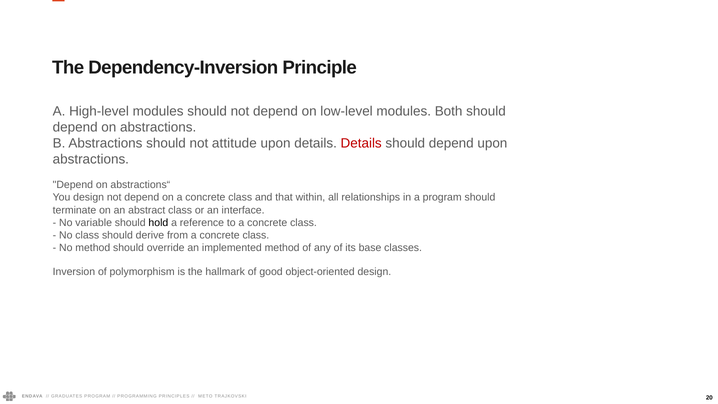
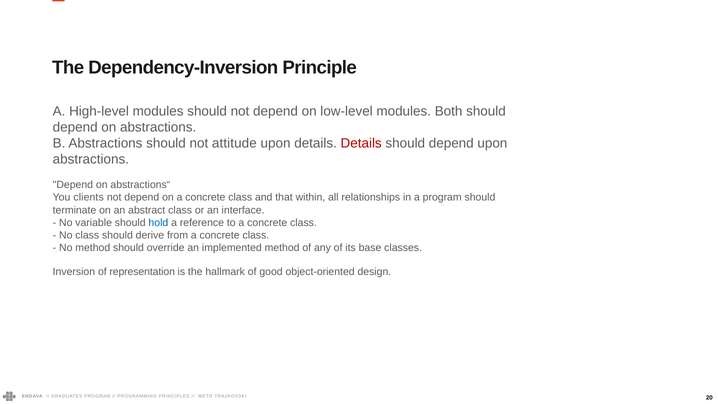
You design: design -> clients (89, 197)
hold colour: black -> blue (158, 223)
polymorphism: polymorphism -> representation (142, 272)
